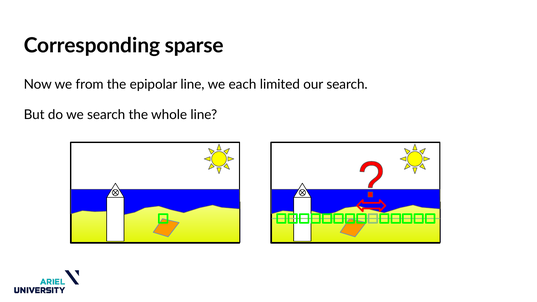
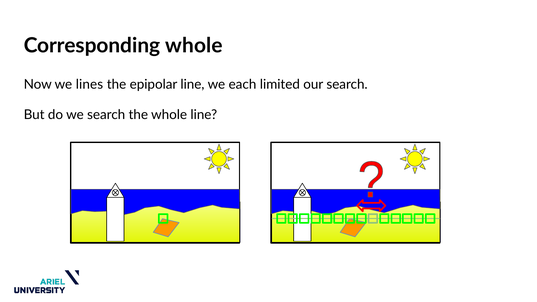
Corresponding sparse: sparse -> whole (194, 45)
from: from -> lines (89, 84)
